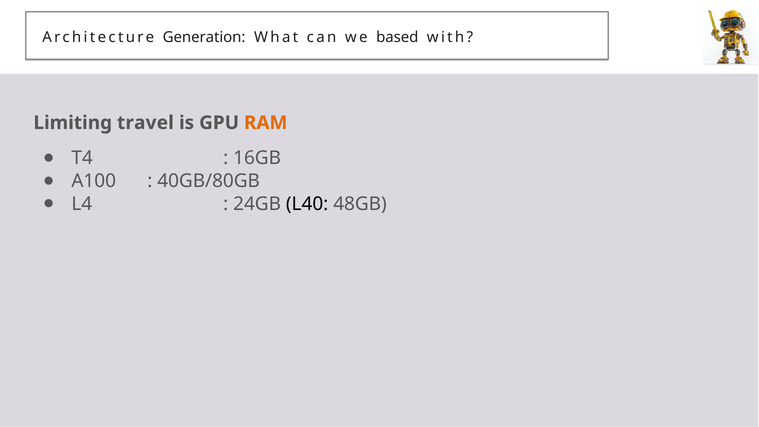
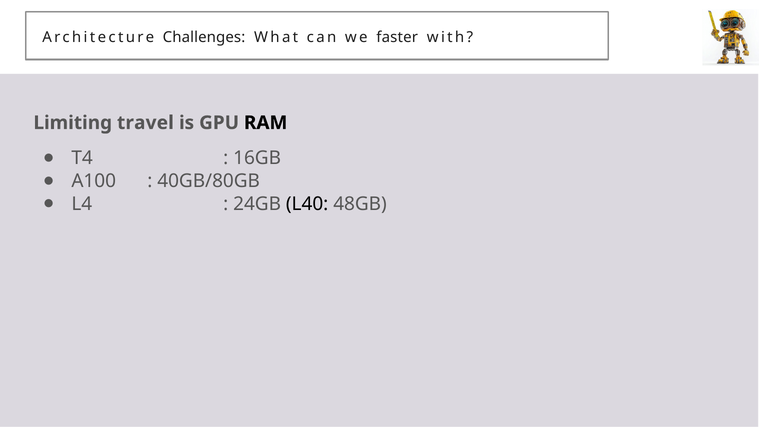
Generation: Generation -> Challenges (204, 37)
based: based -> faster (397, 37)
RAM colour: orange -> black (266, 123)
